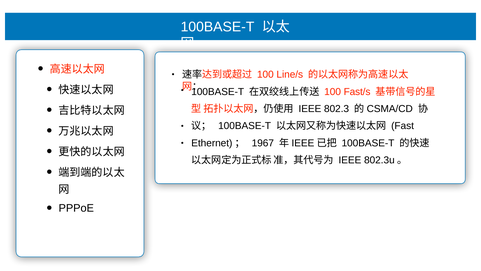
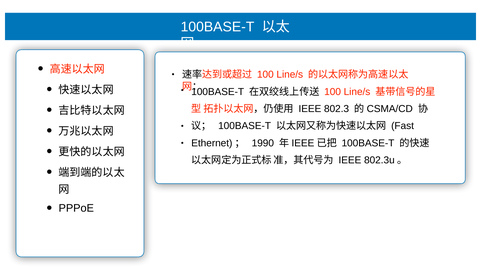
Fast/s: Fast/s -> Line/s (357, 92)
1967: 1967 -> 1990 (263, 143)
